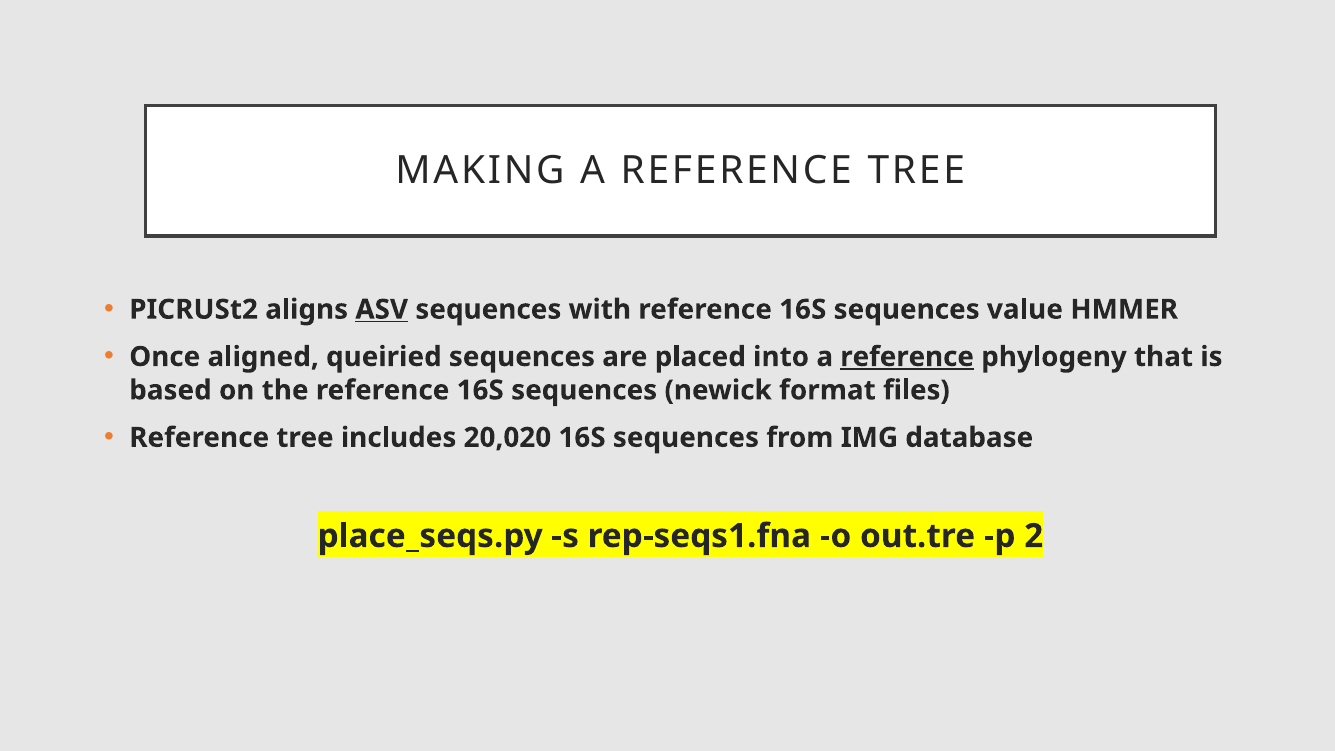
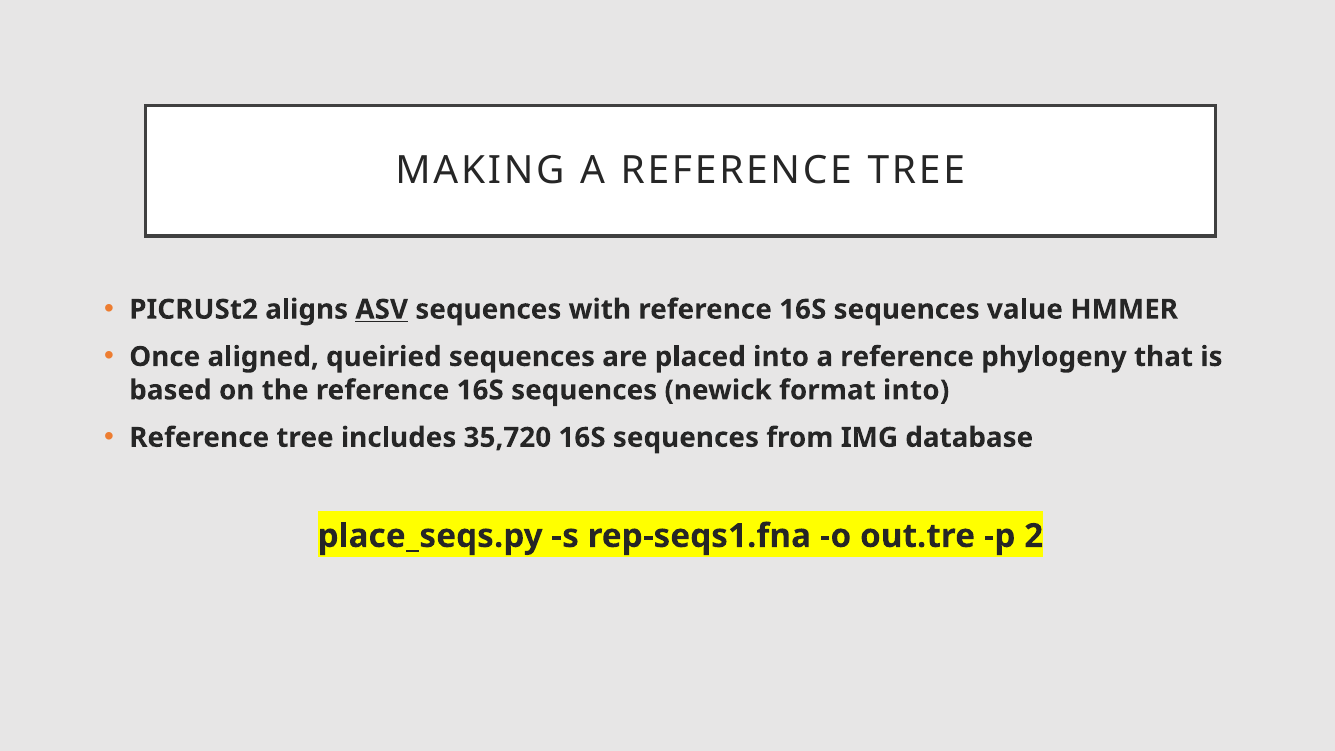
reference underline: present -> none (907, 357)
format files: files -> into (916, 390)
20,020: 20,020 -> 35,720 (507, 438)
